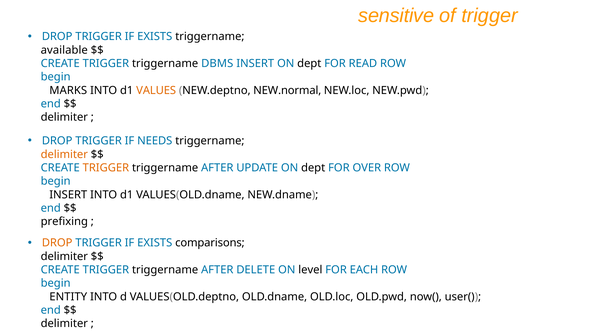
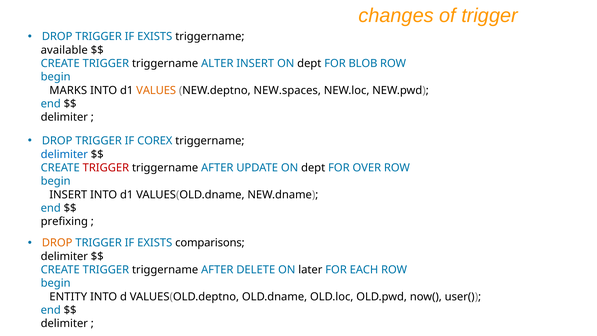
sensitive: sensitive -> changes (396, 16)
DBMS: DBMS -> ALTER (217, 63)
READ: READ -> BLOB (363, 63)
NEW.normal: NEW.normal -> NEW.spaces (287, 90)
NEEDS: NEEDS -> COREX (155, 141)
delimiter colour: orange -> blue (64, 154)
TRIGGER colour: orange -> red (106, 168)
level: level -> later (310, 270)
